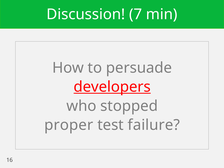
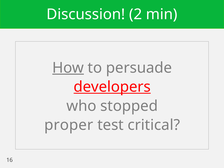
7: 7 -> 2 (136, 14)
How underline: none -> present (68, 68)
failure: failure -> critical (154, 125)
